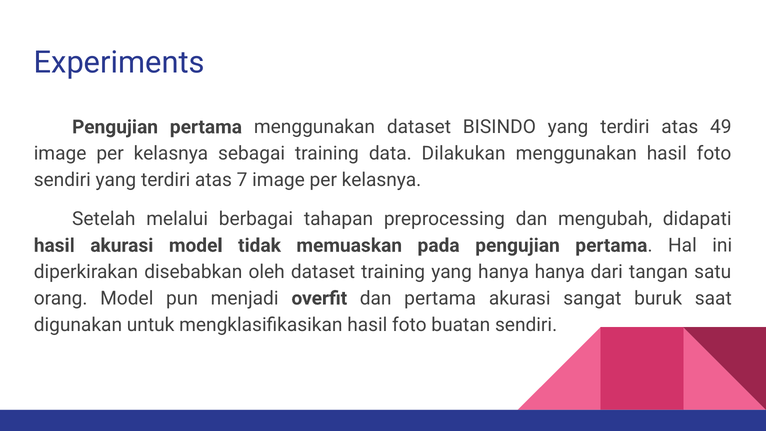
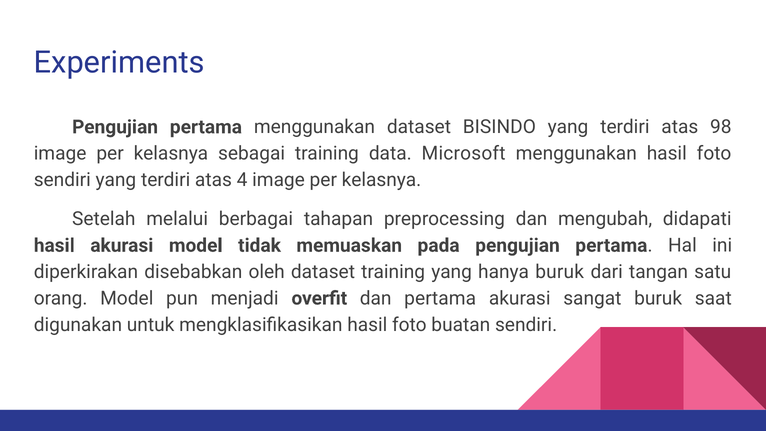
49: 49 -> 98 (721, 127)
Dilakukan: Dilakukan -> Microsoft (464, 153)
7: 7 -> 4 (242, 180)
hanya hanya: hanya -> buruk (560, 272)
